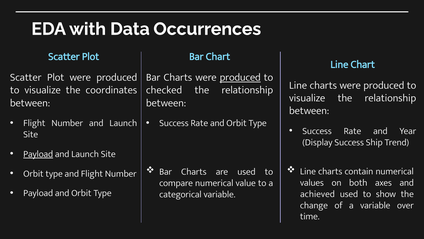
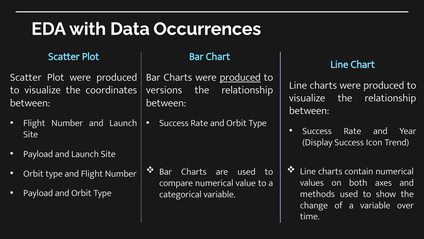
checked: checked -> versions (164, 90)
Ship: Ship -> Icon (374, 142)
Payload underline: present -> none (38, 154)
achieved: achieved -> methods (317, 194)
